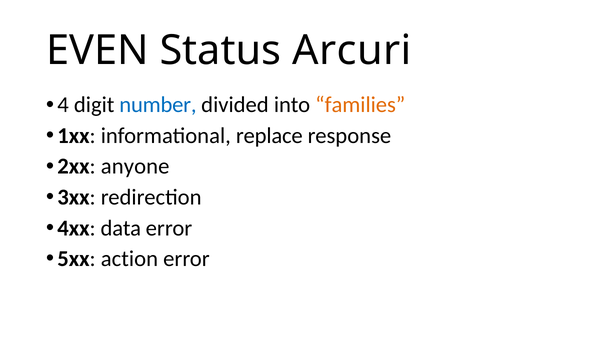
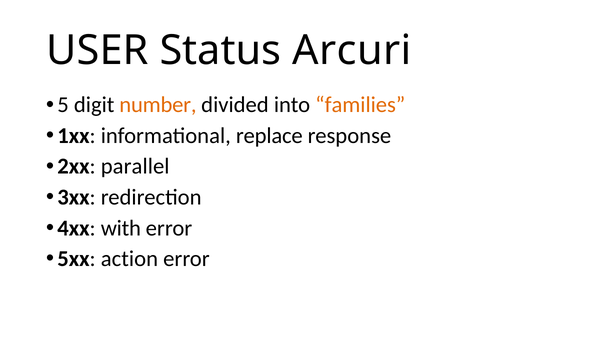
EVEN: EVEN -> USER (97, 51)
4: 4 -> 5 (63, 105)
number colour: blue -> orange (158, 105)
anyone: anyone -> parallel (135, 166)
data: data -> with (121, 228)
